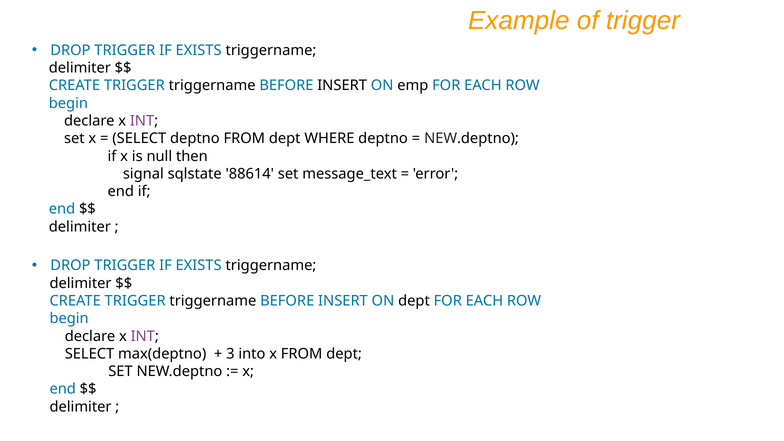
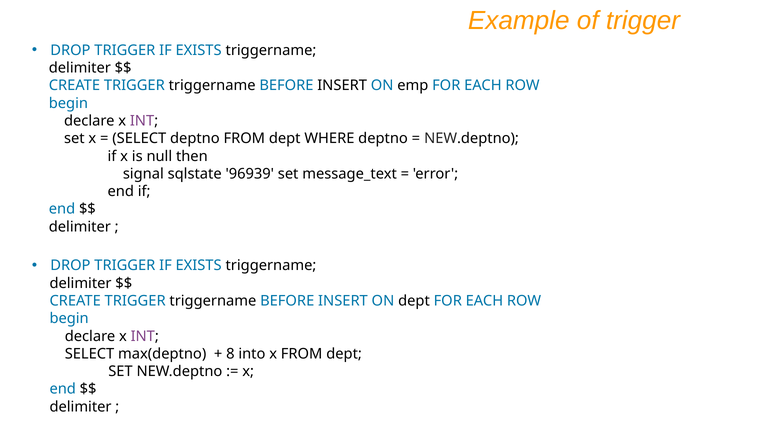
88614: 88614 -> 96939 (250, 174)
3: 3 -> 8 (230, 354)
